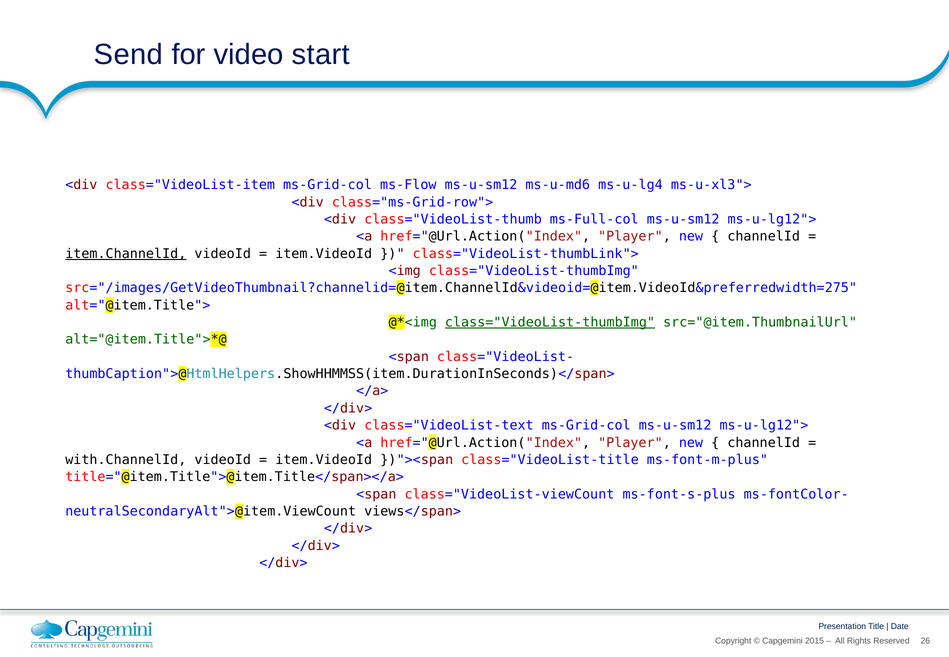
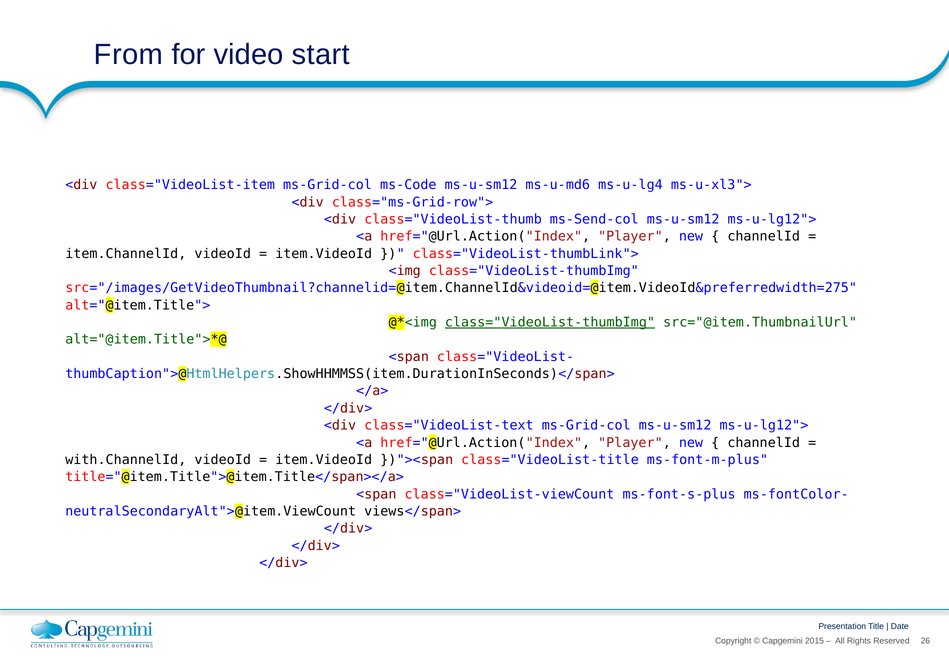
Send: Send -> From (128, 55)
ms-Flow: ms-Flow -> ms-Code (408, 185)
ms-Full-col: ms-Full-col -> ms-Send-col (594, 219)
item.ChannelId underline: present -> none (126, 254)
